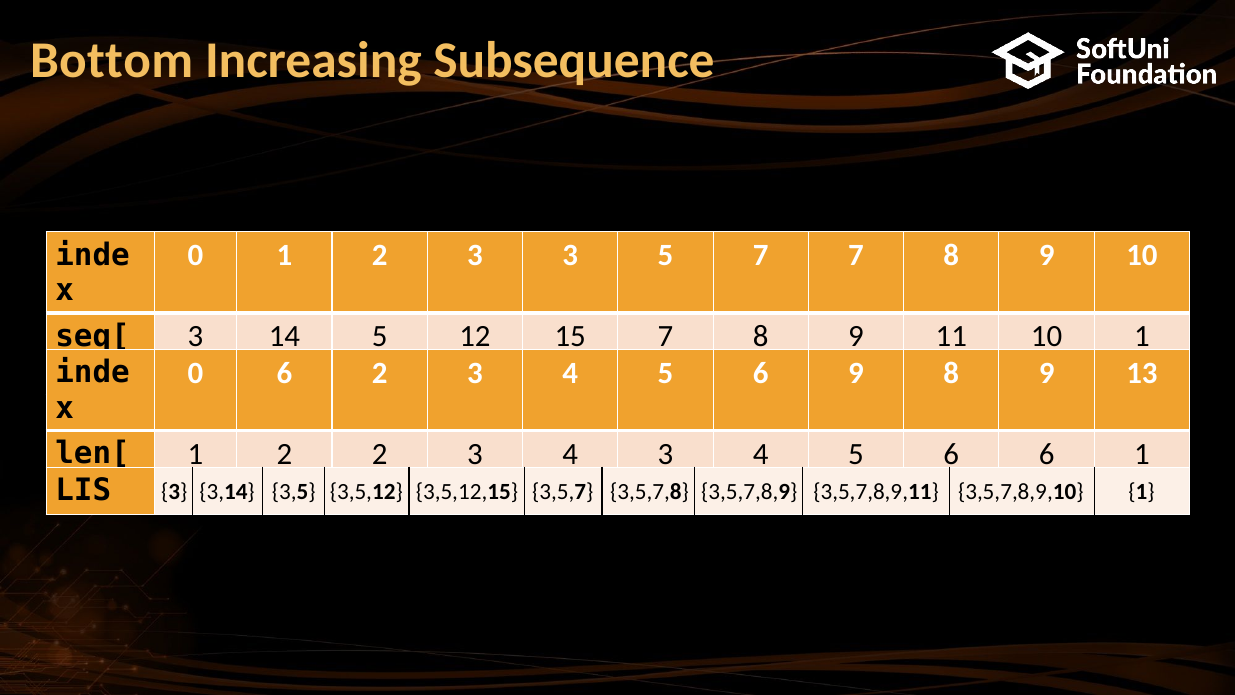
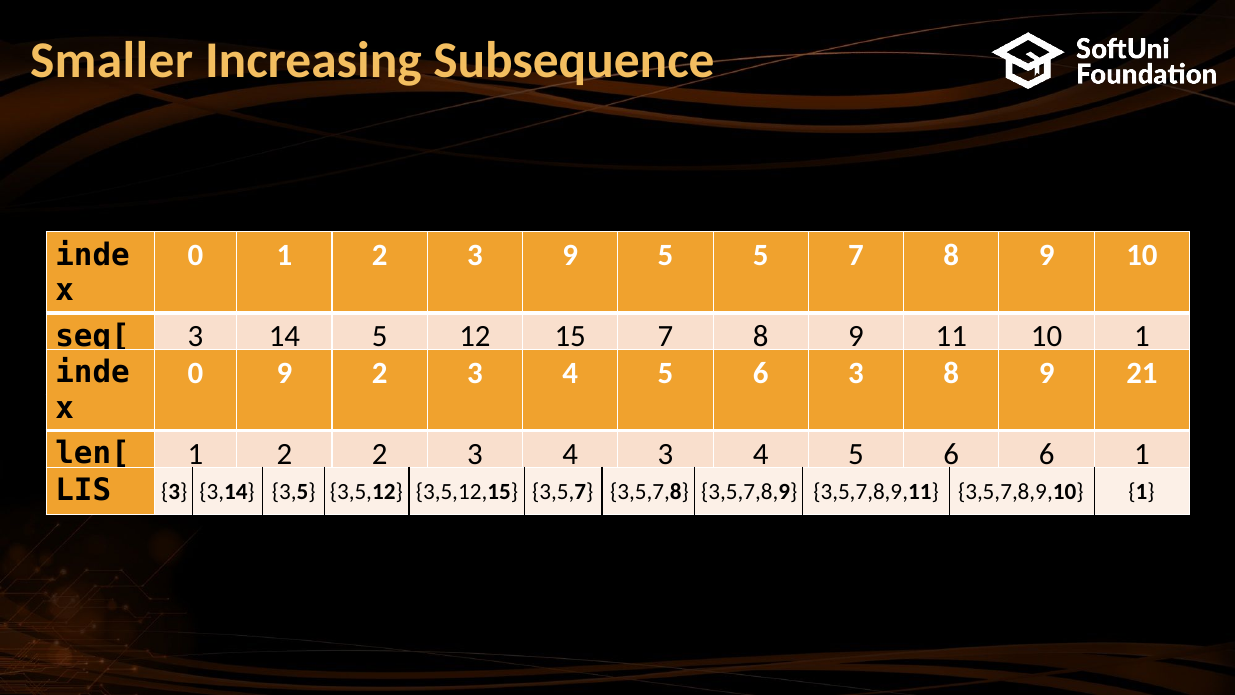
Bottom: Bottom -> Smaller (112, 60)
3 3: 3 -> 9 (570, 255)
5 7: 7 -> 5 (761, 255)
0 6: 6 -> 9 (284, 373)
6 9: 9 -> 3 (856, 373)
13: 13 -> 21 (1142, 373)
